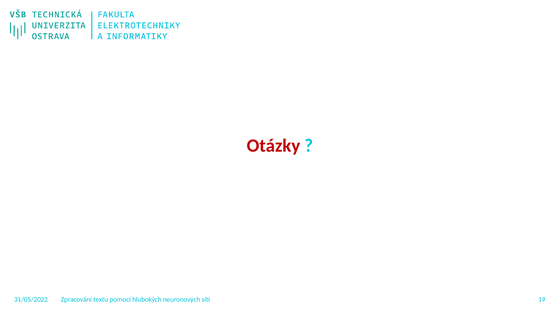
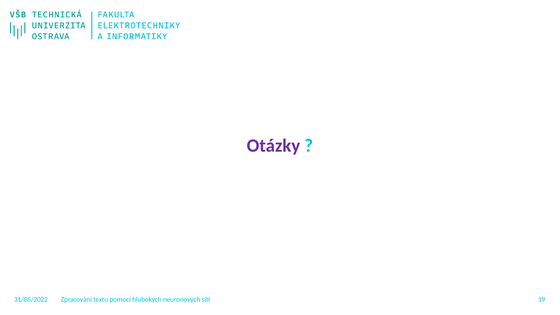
Otázky colour: red -> purple (274, 146)
